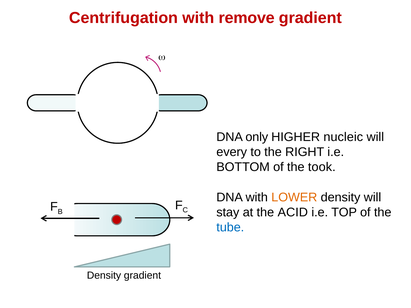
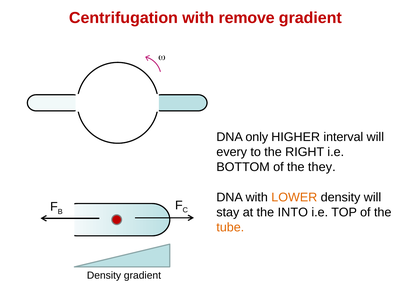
nucleic: nucleic -> interval (343, 137)
took: took -> they (322, 167)
ACID: ACID -> INTO (293, 213)
tube colour: blue -> orange (230, 228)
